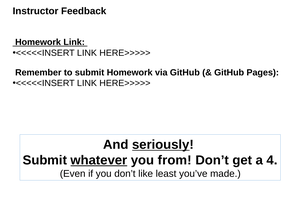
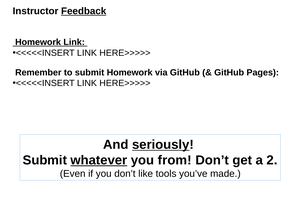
Feedback underline: none -> present (84, 11)
4: 4 -> 2 (272, 161)
least: least -> tools (166, 174)
